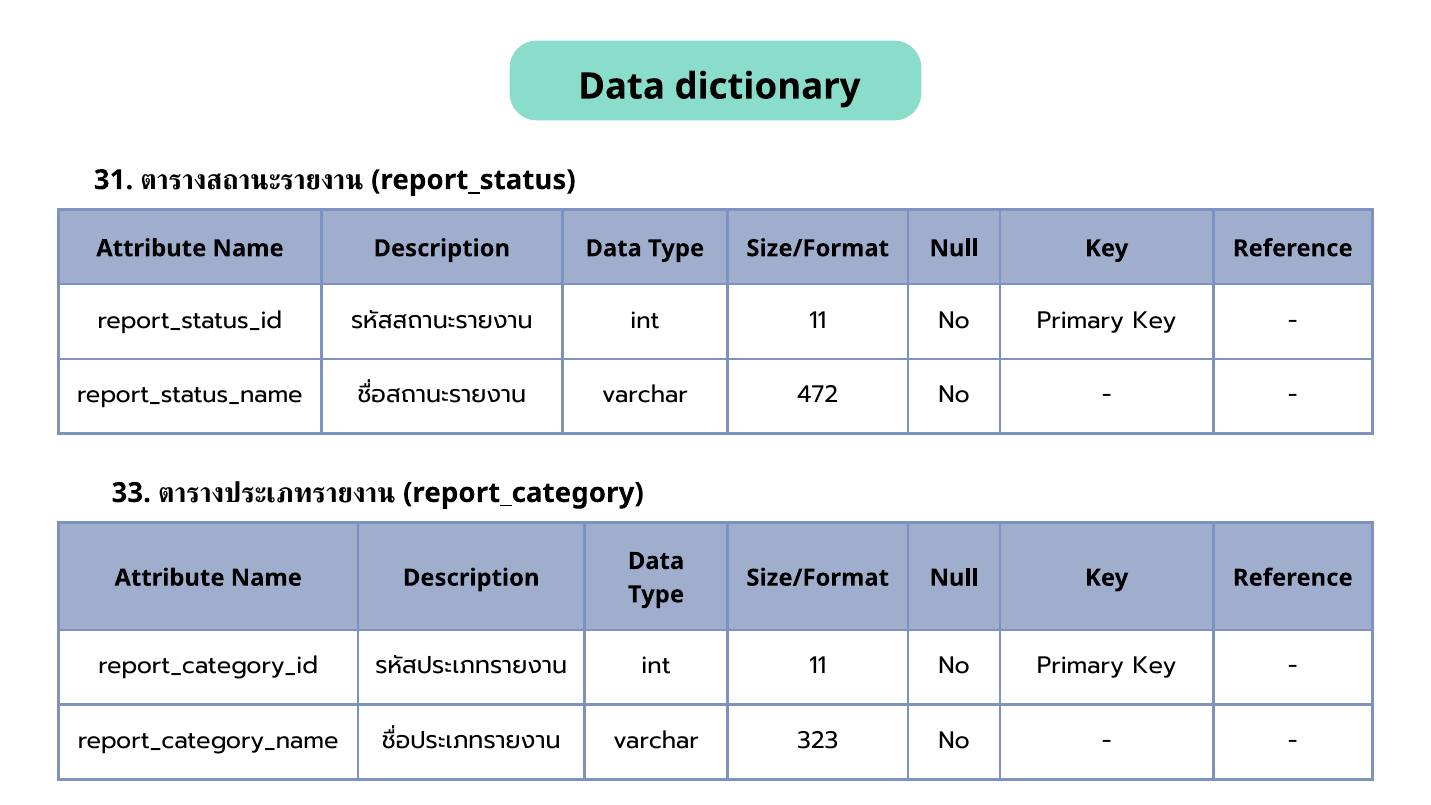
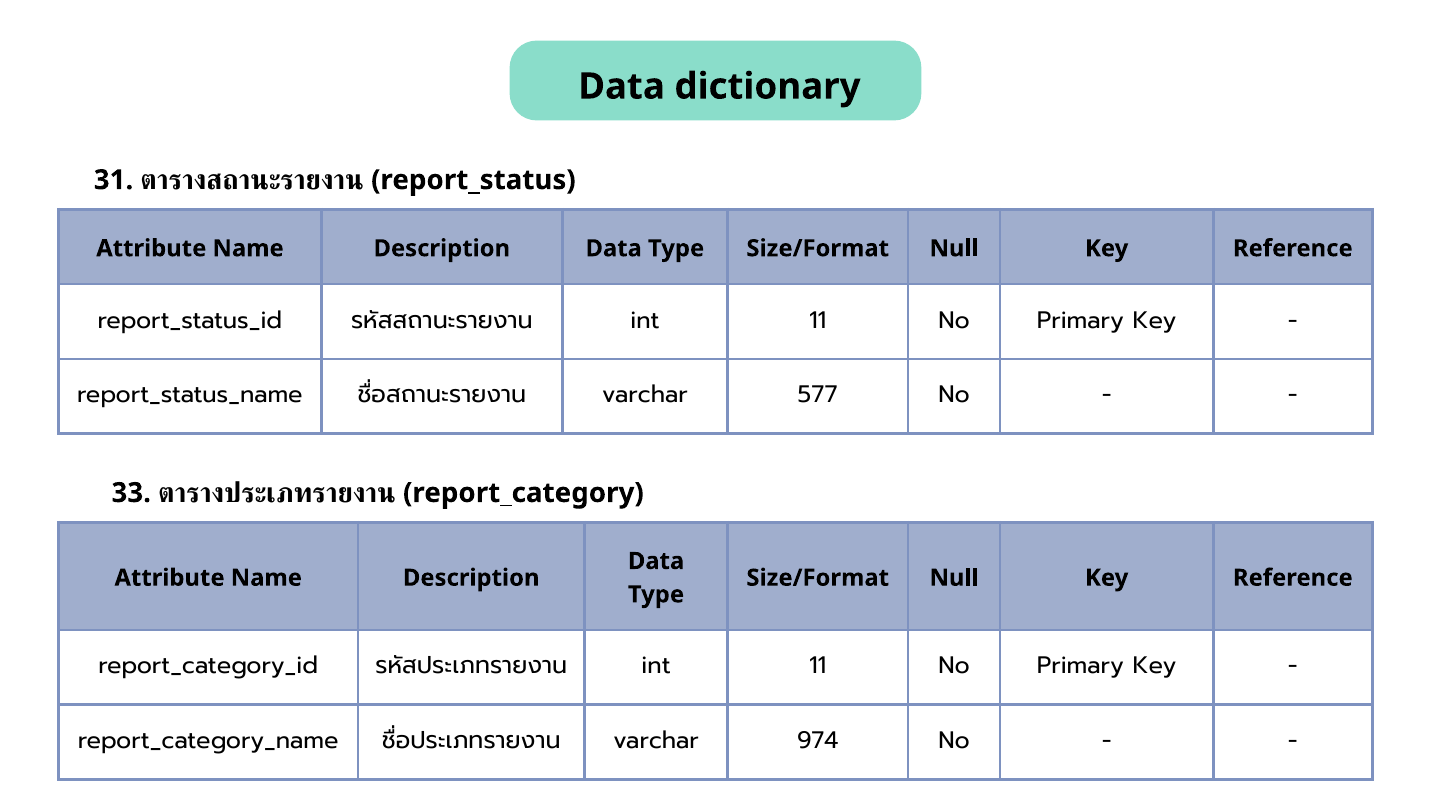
472: 472 -> 577 (818, 395)
323: 323 -> 974 (818, 741)
